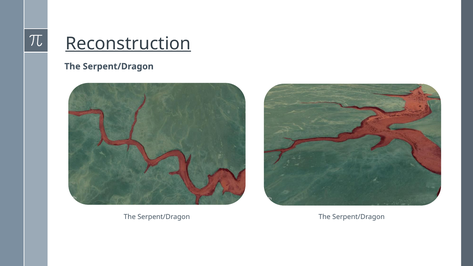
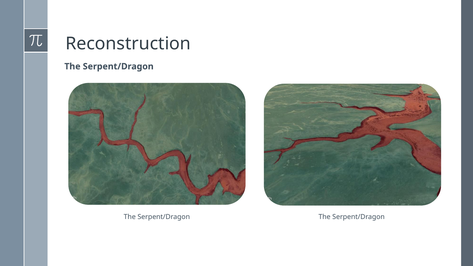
Reconstruction underline: present -> none (128, 44)
